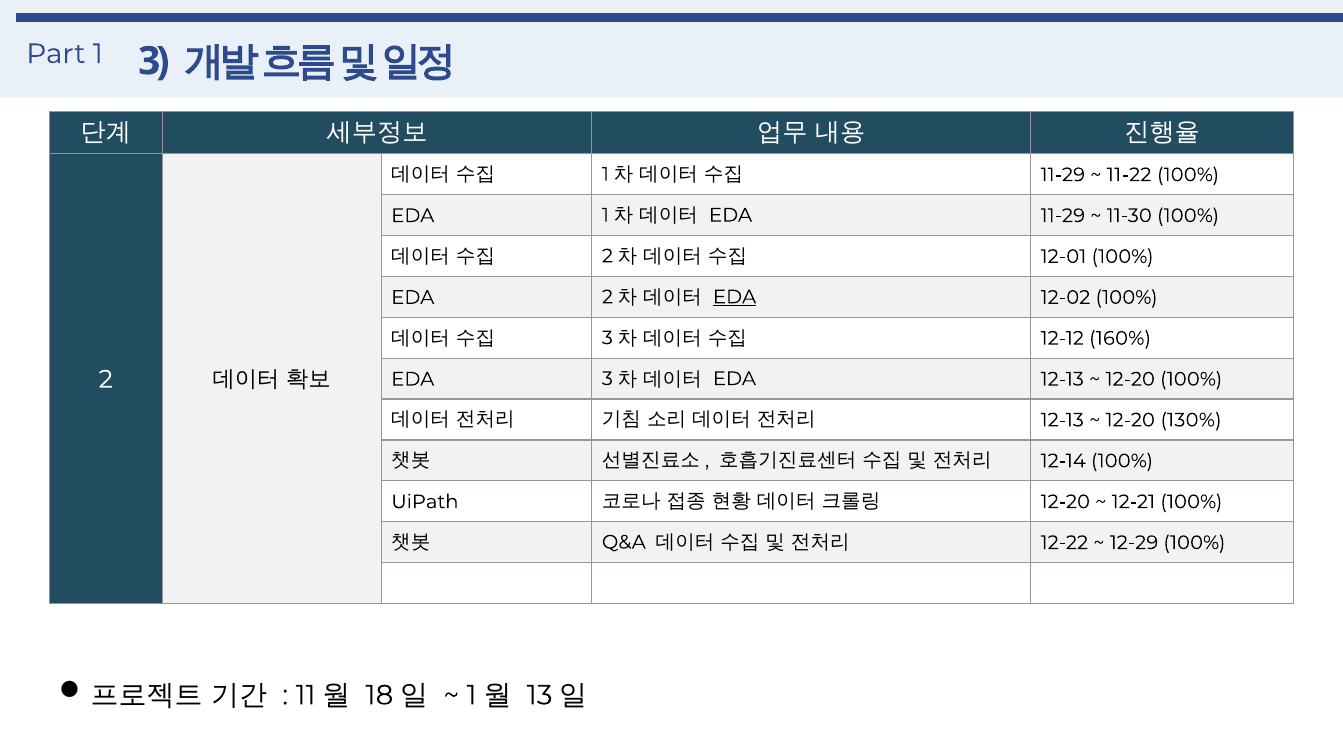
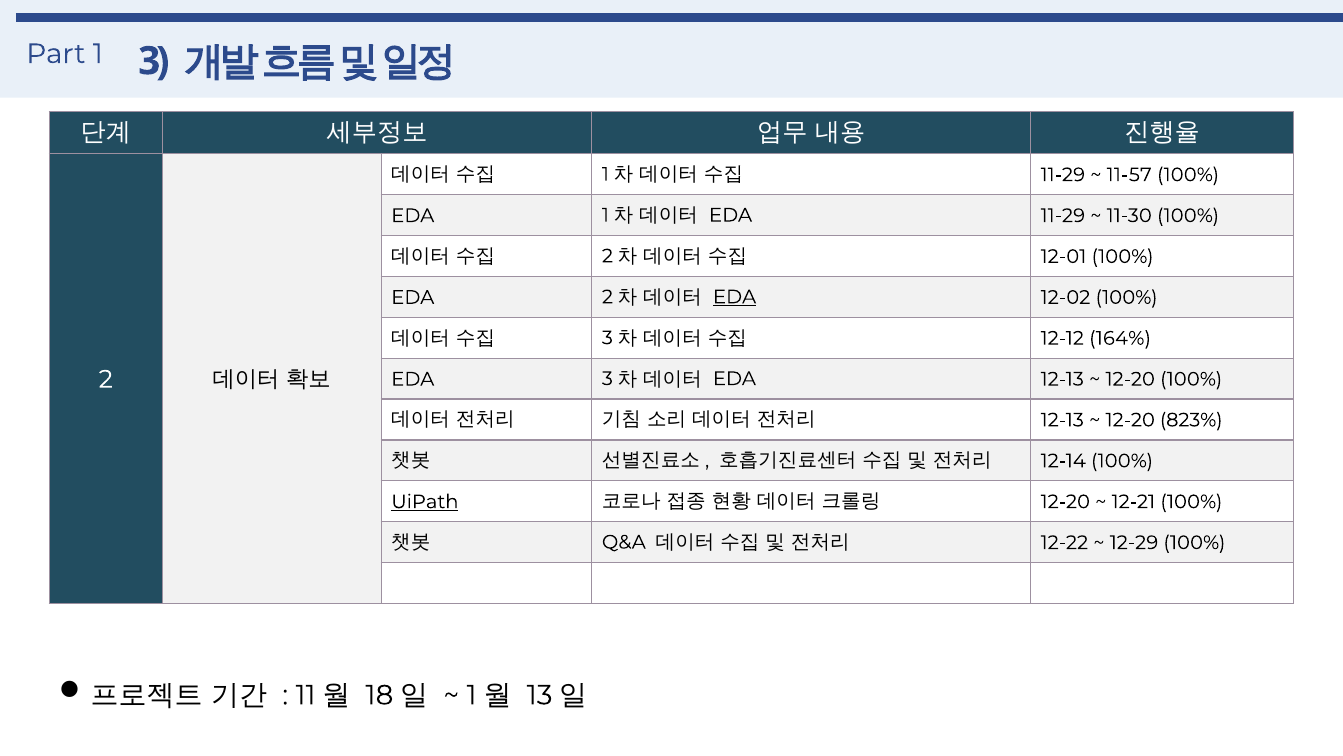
11-22: 11-22 -> 11-57 (1129, 175)
160%: 160% -> 164% (1120, 338)
130%: 130% -> 823% (1191, 420)
UiPath underline: none -> present (425, 501)
